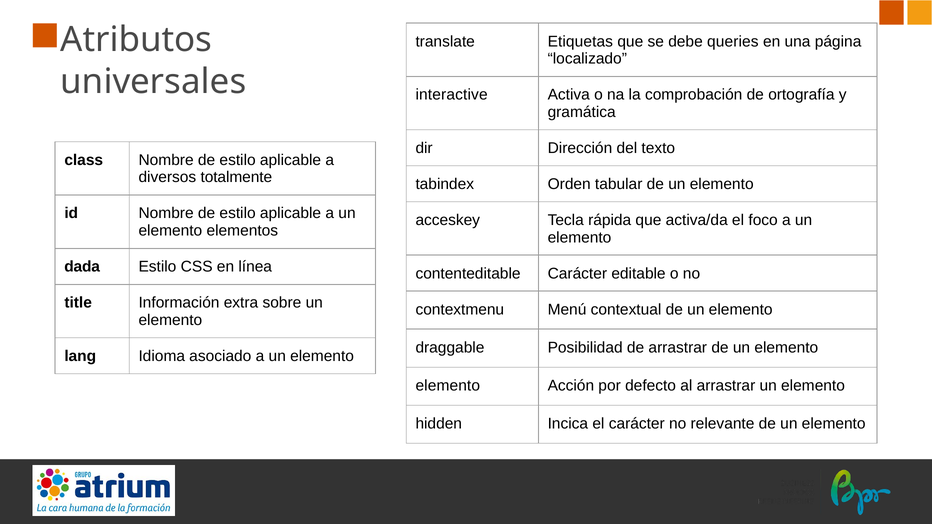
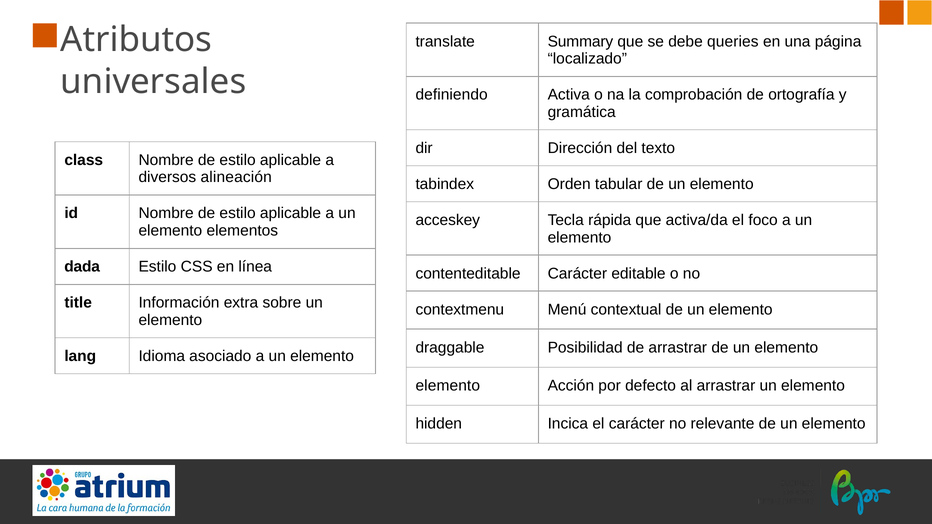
Etiquetas: Etiquetas -> Summary (580, 41)
interactive: interactive -> definiendo (452, 95)
totalmente: totalmente -> alineación (236, 177)
